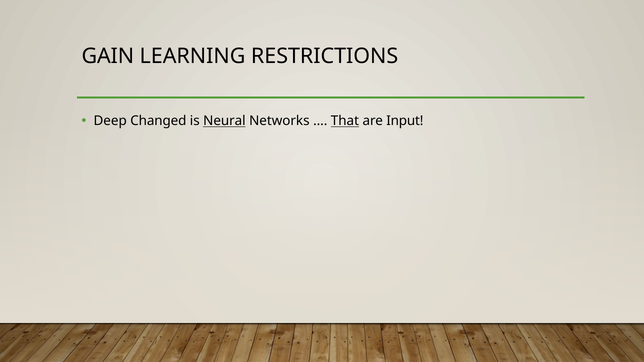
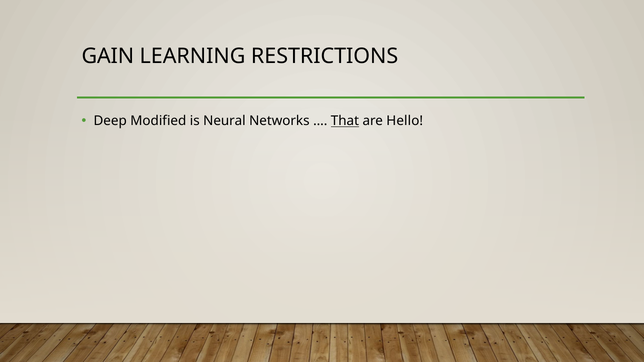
Changed: Changed -> Modified (158, 121)
Neural underline: present -> none (224, 121)
Input: Input -> Hello (405, 121)
